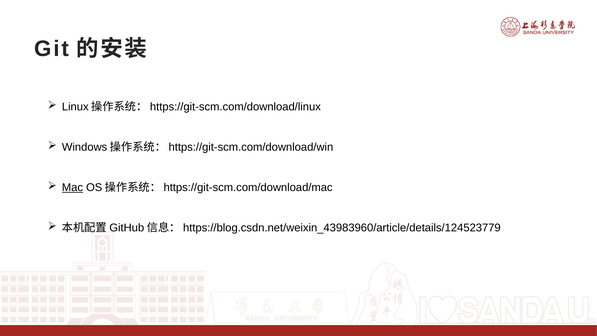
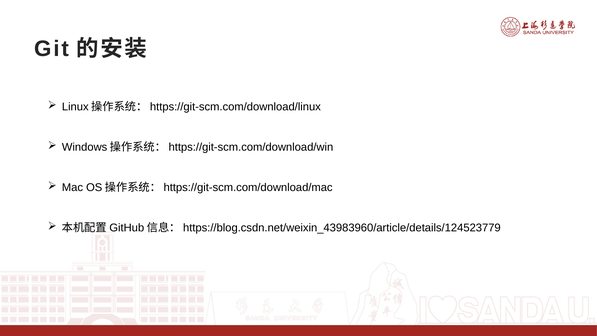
Mac underline: present -> none (72, 187)
